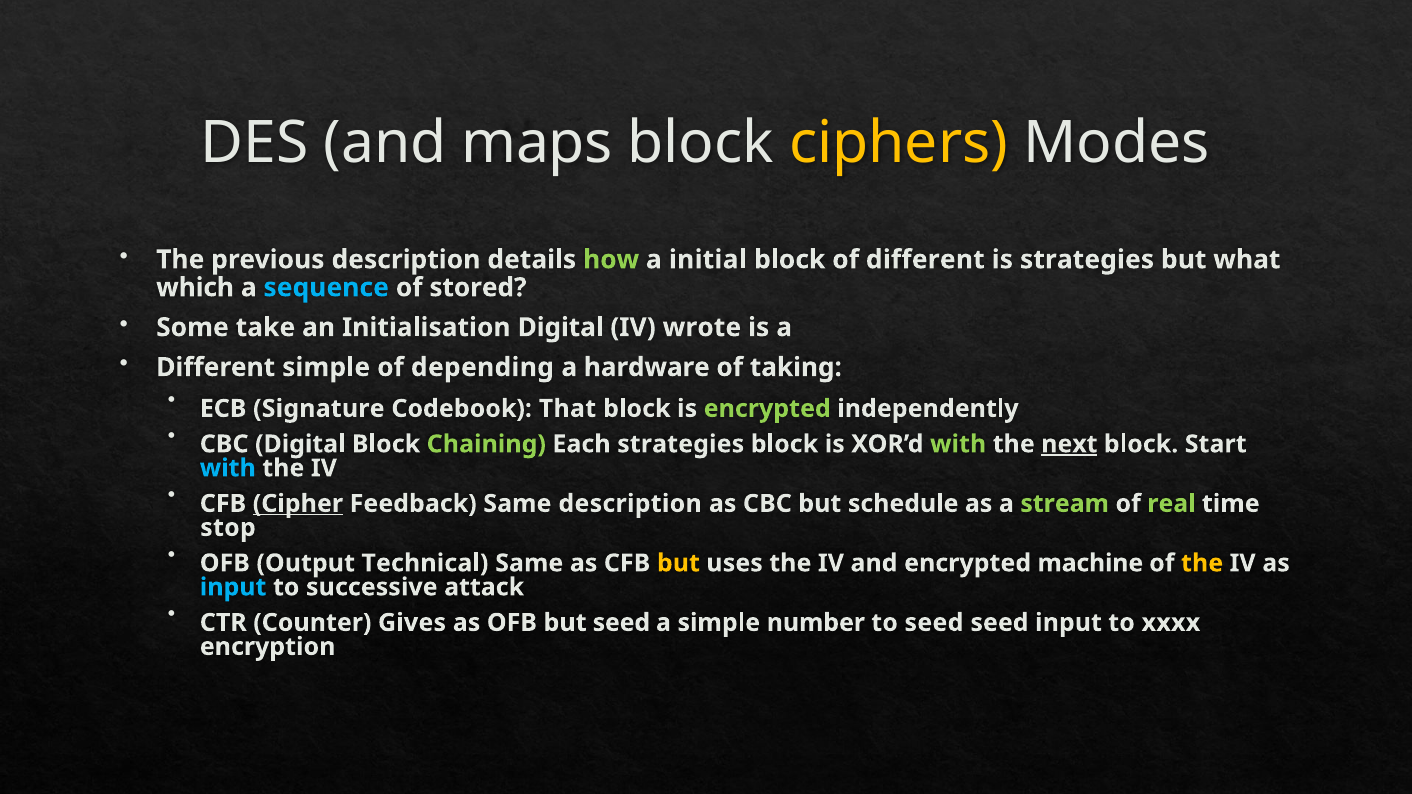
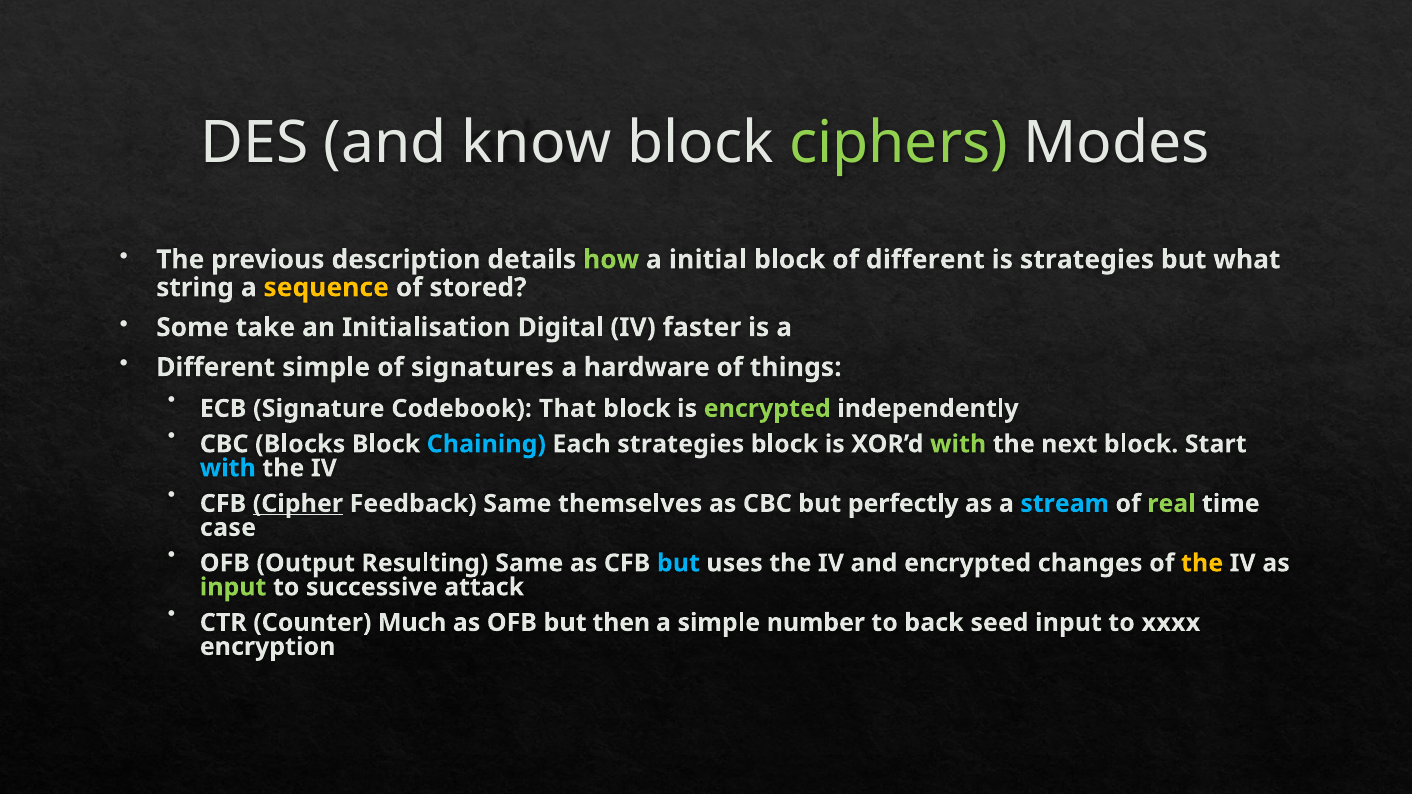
maps: maps -> know (537, 143)
ciphers colour: yellow -> light green (899, 143)
which: which -> string (195, 288)
sequence colour: light blue -> yellow (326, 288)
wrote: wrote -> faster (702, 328)
depending: depending -> signatures (482, 367)
taking: taking -> things (796, 367)
CBC Digital: Digital -> Blocks (300, 444)
Chaining colour: light green -> light blue (486, 444)
next underline: present -> none (1069, 444)
Same description: description -> themselves (630, 504)
schedule: schedule -> perfectly (903, 504)
stream colour: light green -> light blue (1065, 504)
stop: stop -> case (228, 528)
Technical: Technical -> Resulting (425, 563)
but colour: yellow -> light blue (678, 563)
machine: machine -> changes (1090, 563)
input colour: light blue -> light green (233, 587)
Gives: Gives -> Much (412, 623)
but seed: seed -> then (621, 623)
to seed: seed -> back (934, 623)
